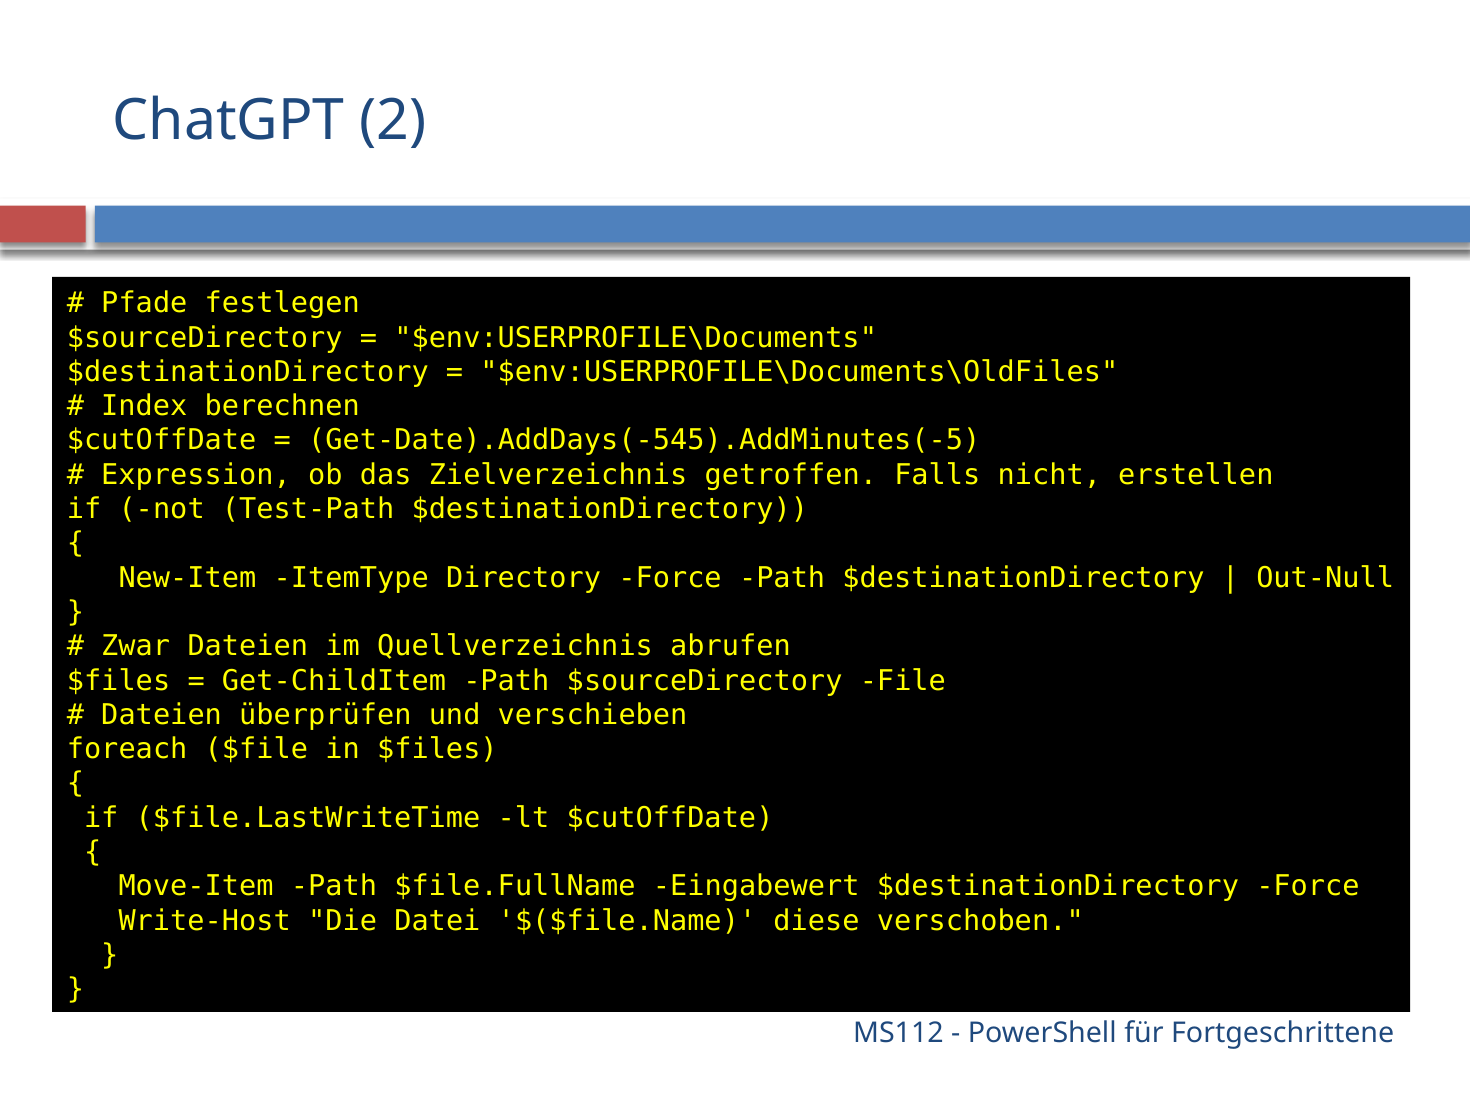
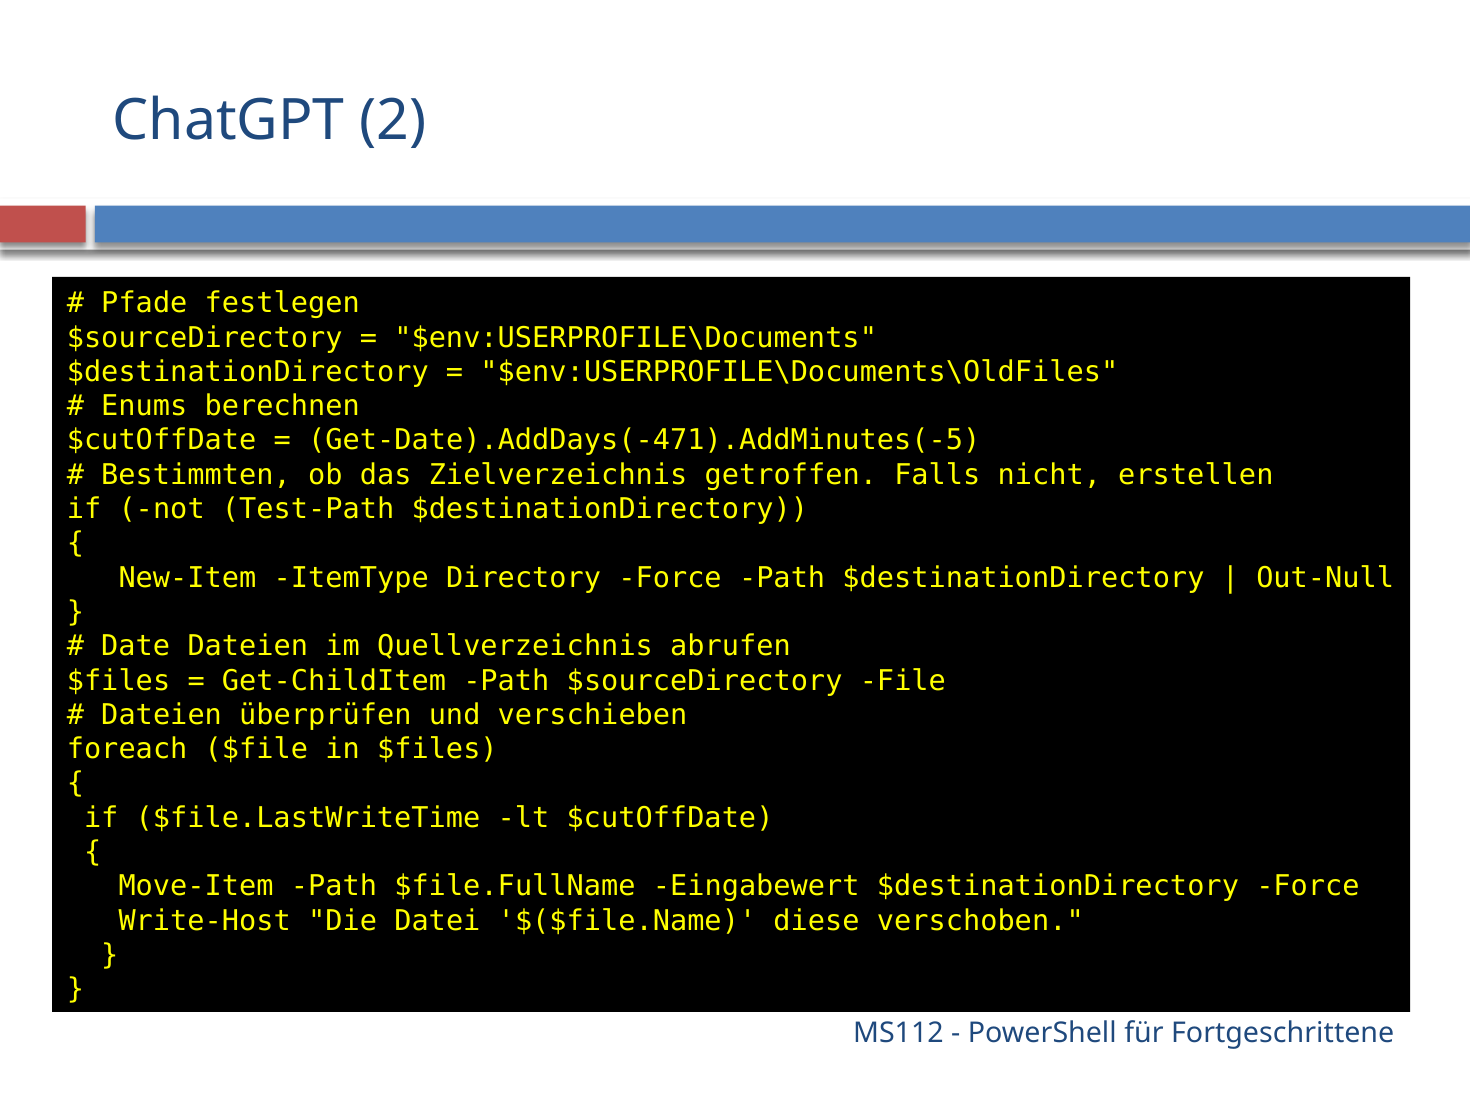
Index: Index -> Enums (144, 406)
Get-Date).AddDays(-545).AddMinutes(-5: Get-Date).AddDays(-545).AddMinutes(-5 -> Get-Date).AddDays(-471).AddMinutes(-5 (644, 441)
Expression: Expression -> Bestimmten (196, 475)
Zwar: Zwar -> Date (136, 647)
